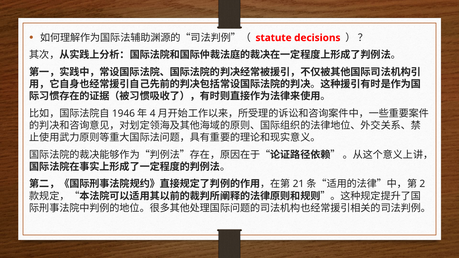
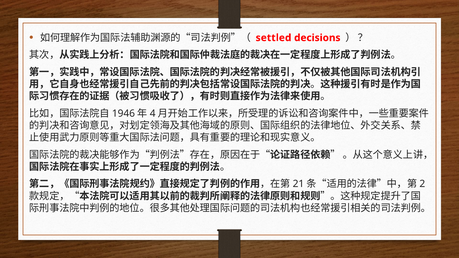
statute: statute -> settled (273, 38)
